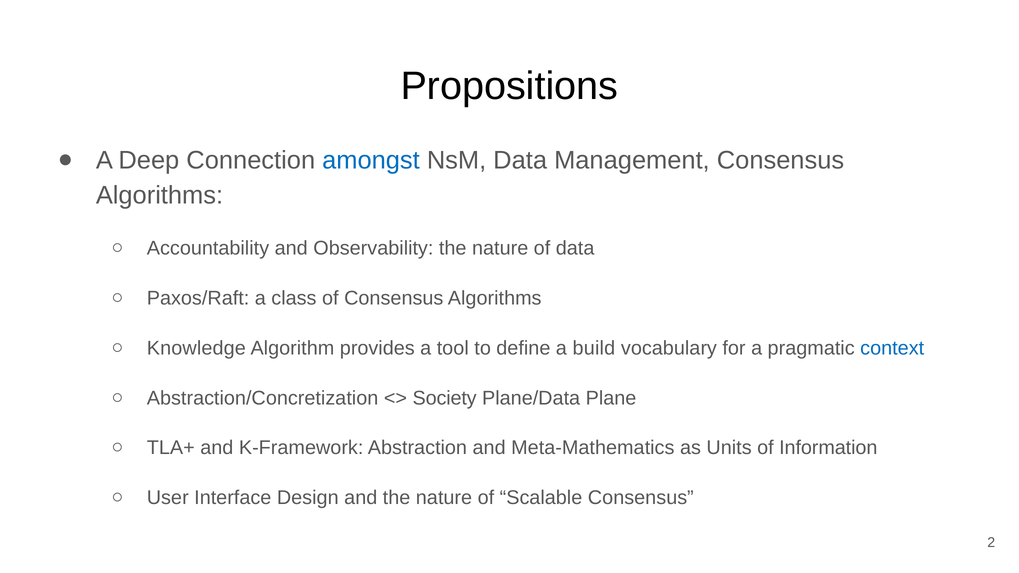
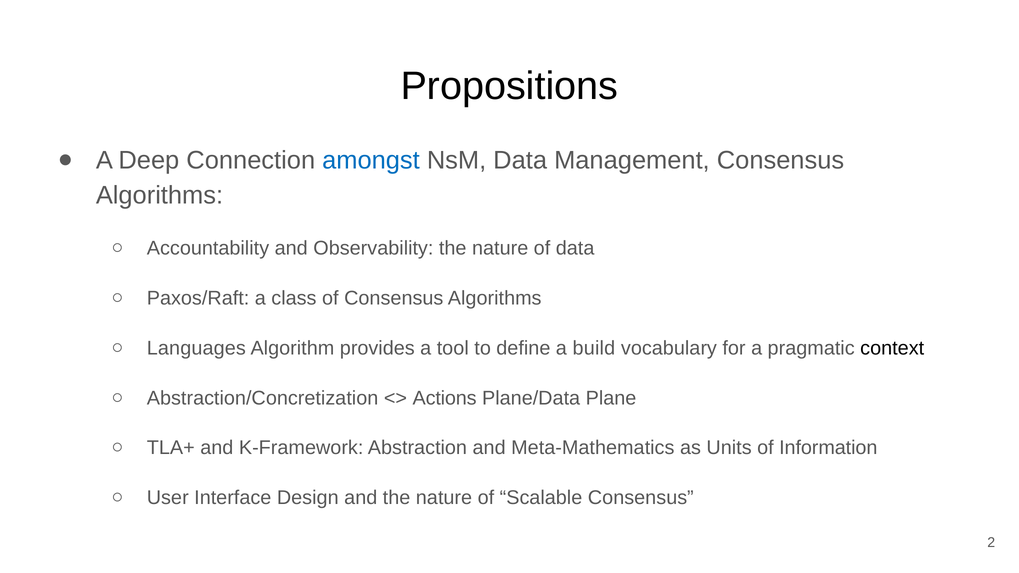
Knowledge: Knowledge -> Languages (196, 348)
context colour: blue -> black (892, 348)
Society: Society -> Actions (445, 398)
